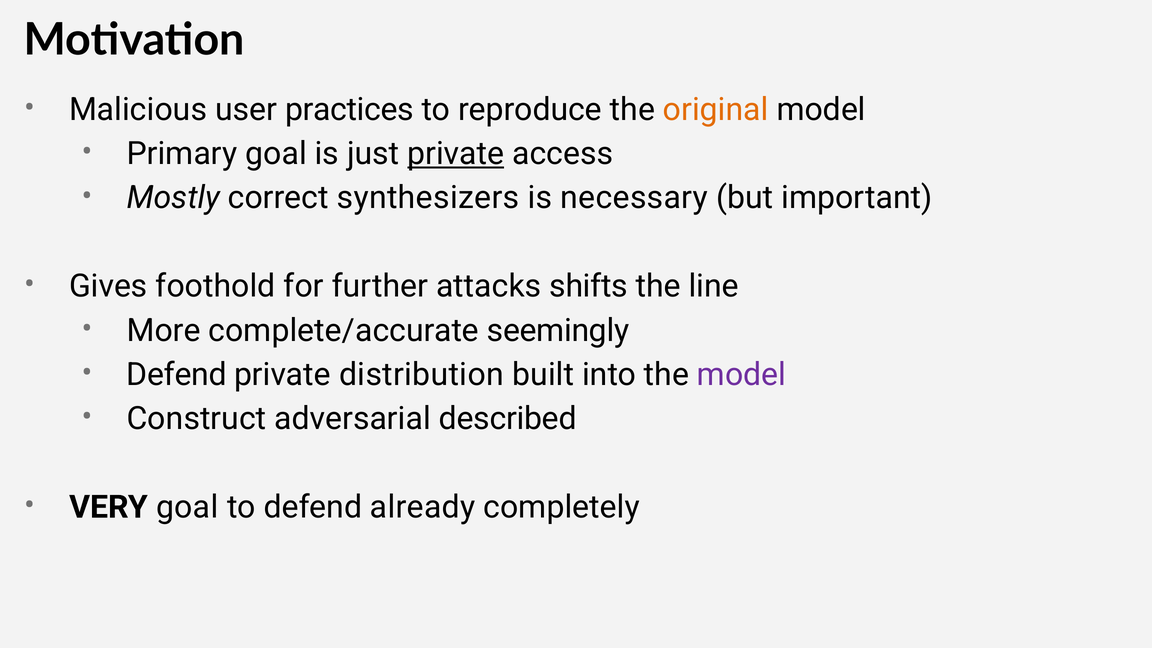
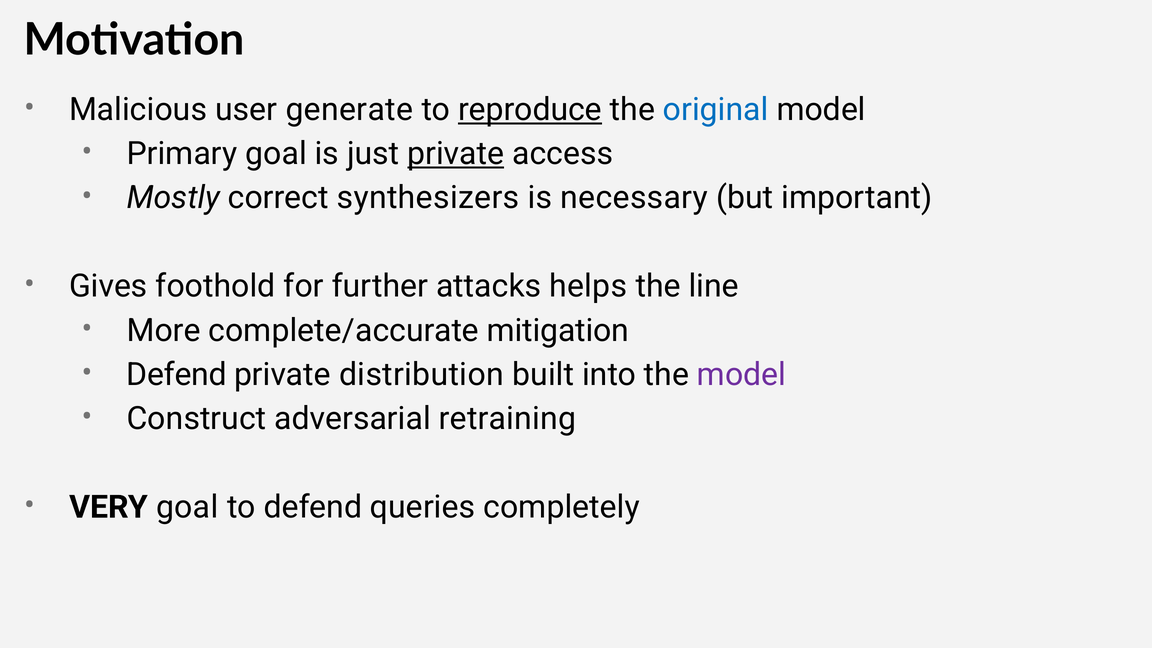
practices: practices -> generate (349, 110)
reproduce underline: none -> present (530, 110)
original colour: orange -> blue (716, 110)
shifts: shifts -> helps (588, 286)
seemingly: seemingly -> mitigation (558, 330)
described: described -> retraining (508, 419)
already: already -> queries (423, 507)
